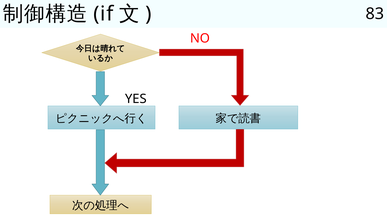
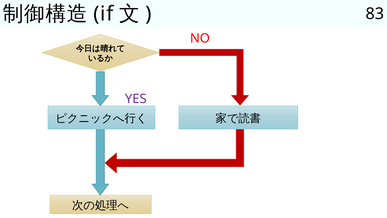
YES colour: black -> purple (136, 99)
